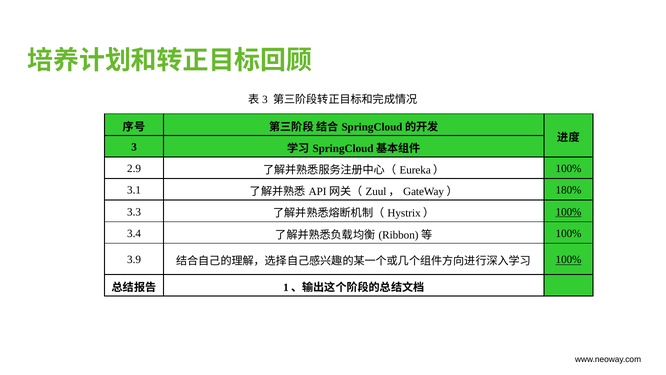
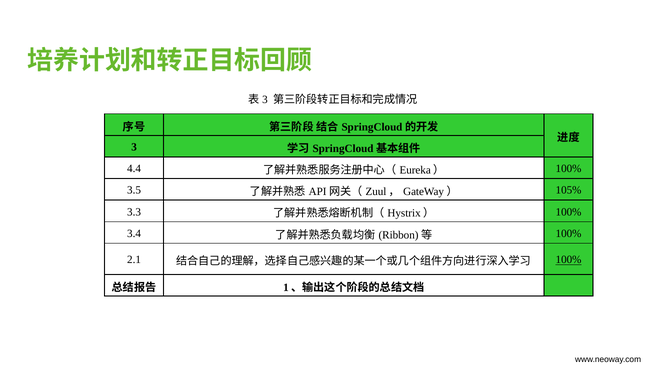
2.9: 2.9 -> 4.4 (134, 169)
3.1: 3.1 -> 3.5 (134, 190)
180%: 180% -> 105% (569, 190)
100% underline: present -> none (569, 212)
3.9: 3.9 -> 2.1 (134, 260)
